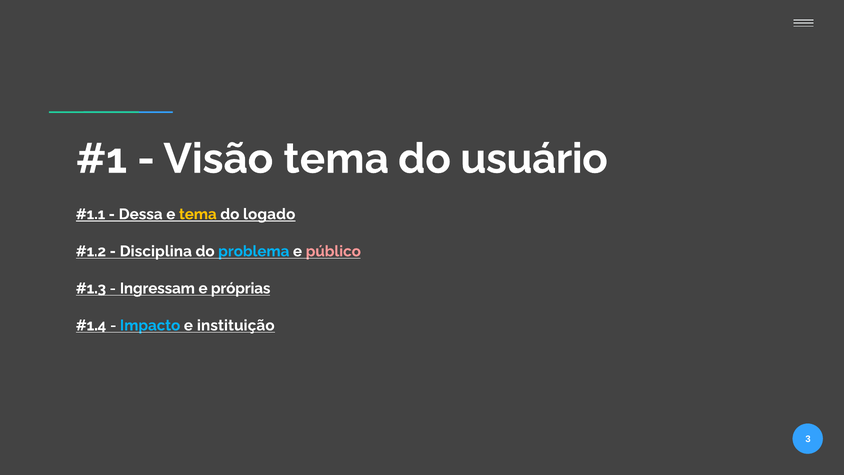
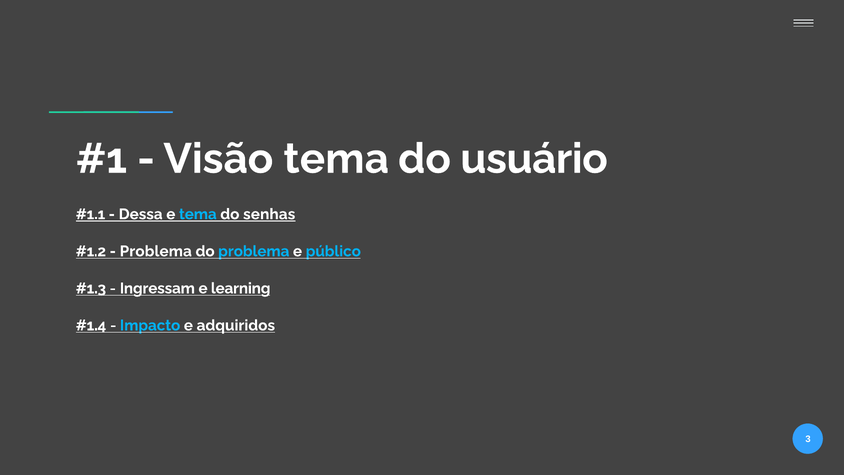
tema colour: yellow -> light blue (198, 214)
logado: logado -> senhas (269, 214)
Disciplina: Disciplina -> Problema (156, 251)
público colour: pink -> light blue (333, 251)
próprias: próprias -> learning (241, 288)
instituição: instituição -> adquiridos (236, 325)
